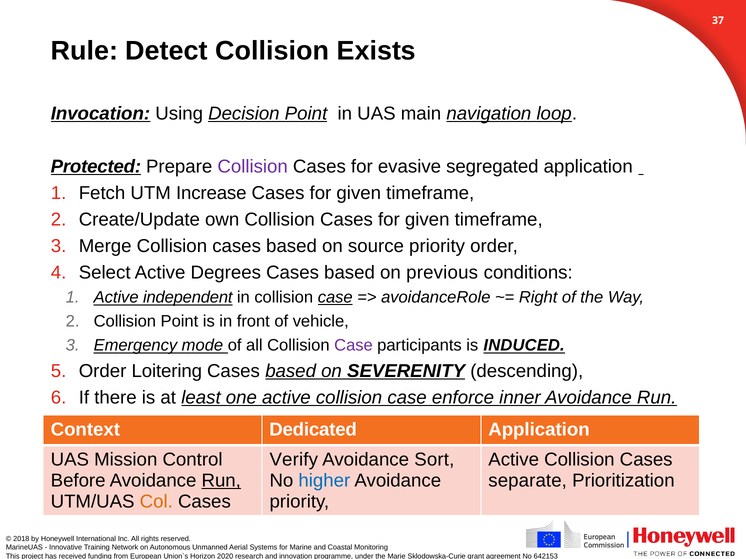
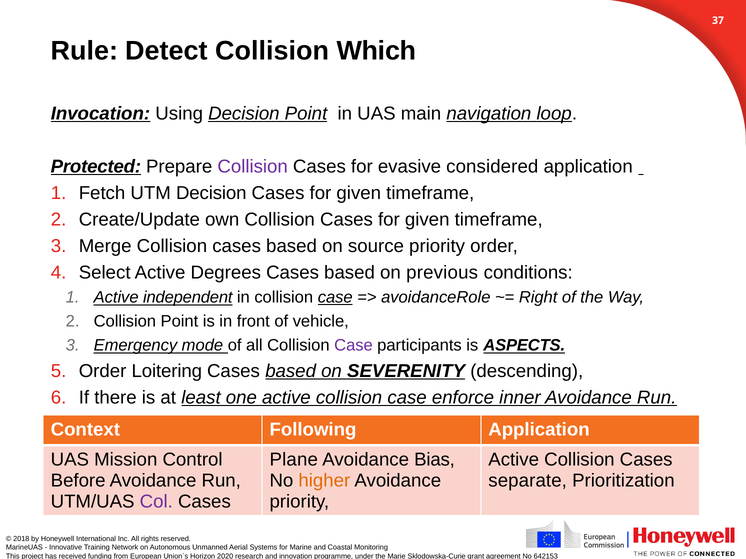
Exists: Exists -> Which (376, 51)
segregated: segregated -> considered (492, 167)
UTM Increase: Increase -> Decision (211, 193)
INDUCED: INDUCED -> ASPECTS (524, 346)
Dedicated: Dedicated -> Following (313, 430)
Verify: Verify -> Plane (294, 460)
Sort: Sort -> Bias (435, 460)
Run underline: present -> none (221, 481)
higher colour: blue -> orange (324, 481)
Col colour: orange -> purple (156, 502)
